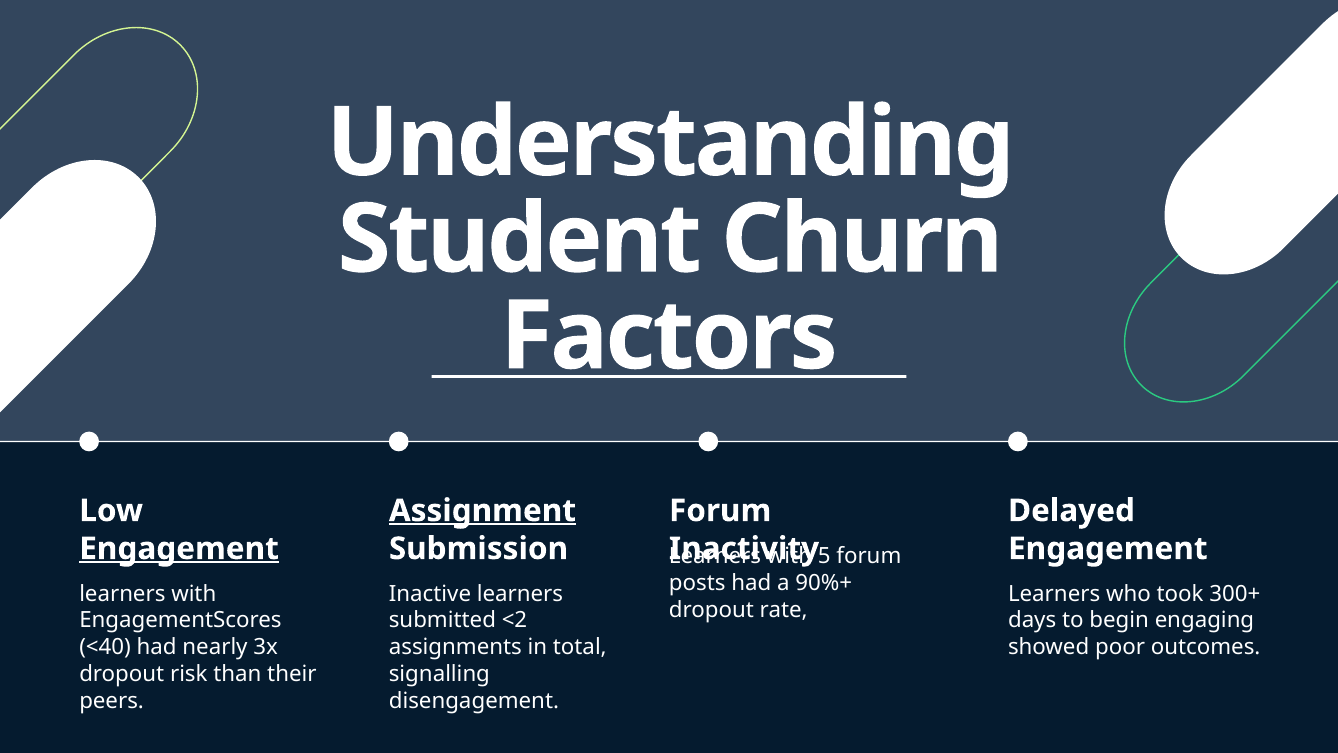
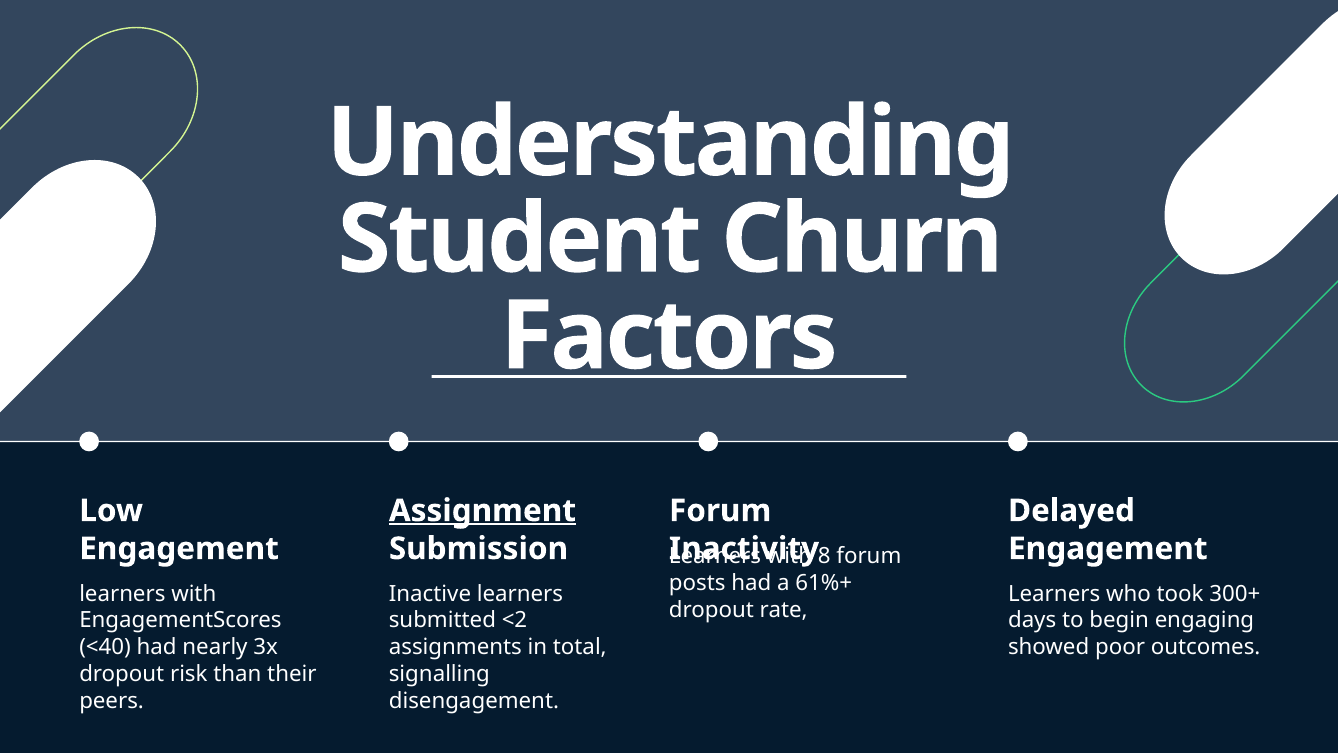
Engagement underline: present -> none (179, 548)
5: 5 -> 8 (824, 556)
90%+: 90%+ -> 61%+ (824, 583)
